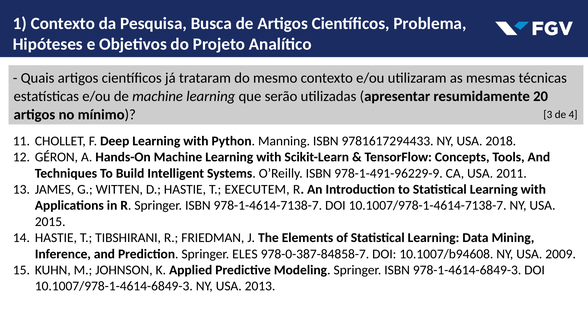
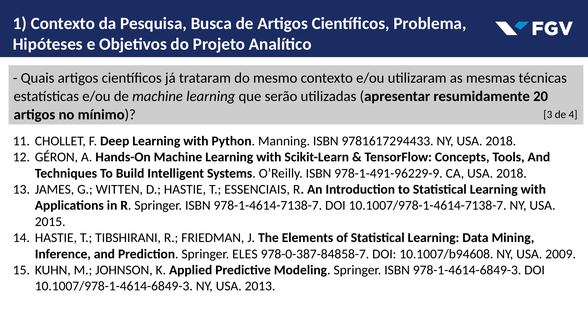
CA USA 2011: 2011 -> 2018 (511, 174)
EXECUTEM: EXECUTEM -> ESSENCIAIS (257, 190)
